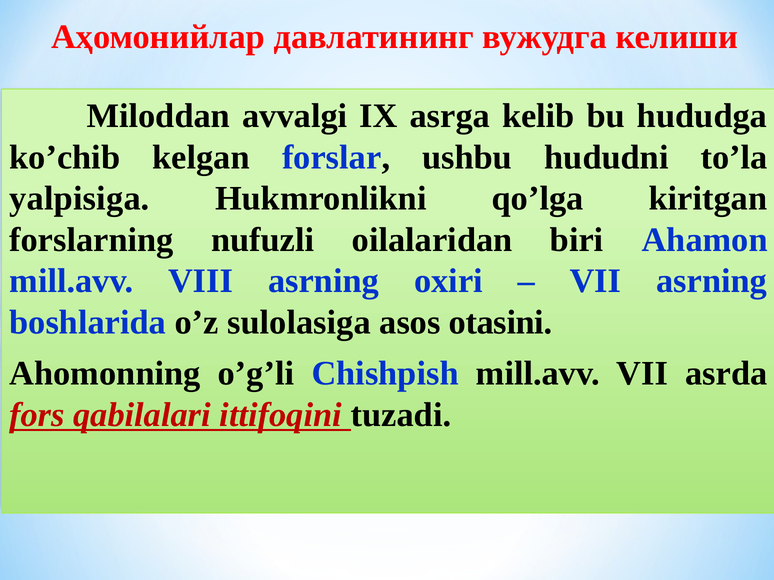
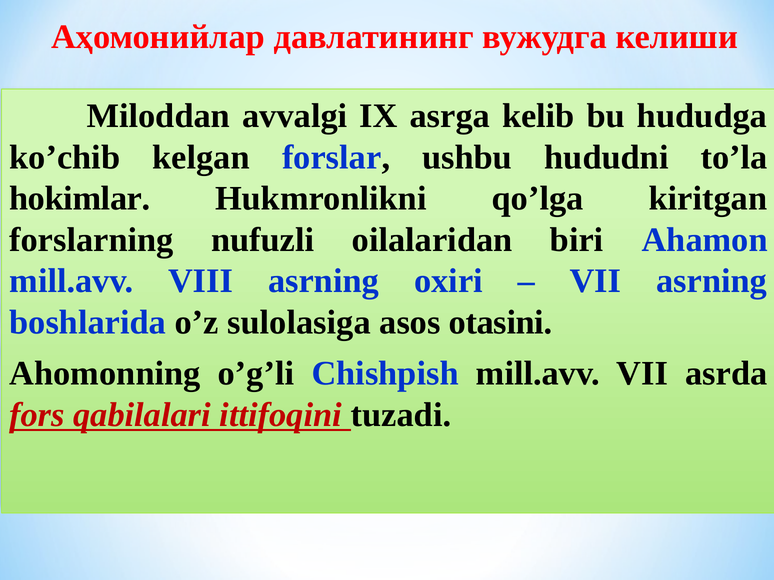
yalpisiga: yalpisiga -> hokimlar (80, 199)
